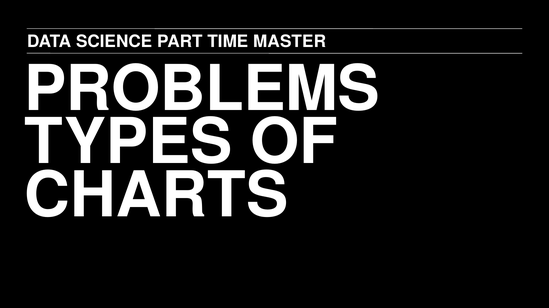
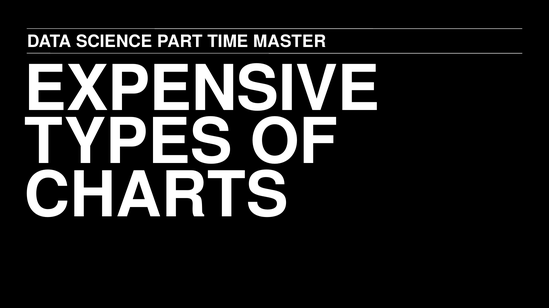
PROBLEMS: PROBLEMS -> EXPENSIVE (202, 89)
